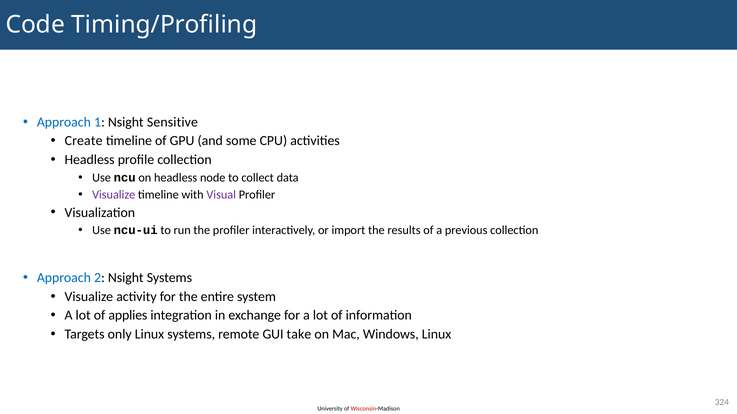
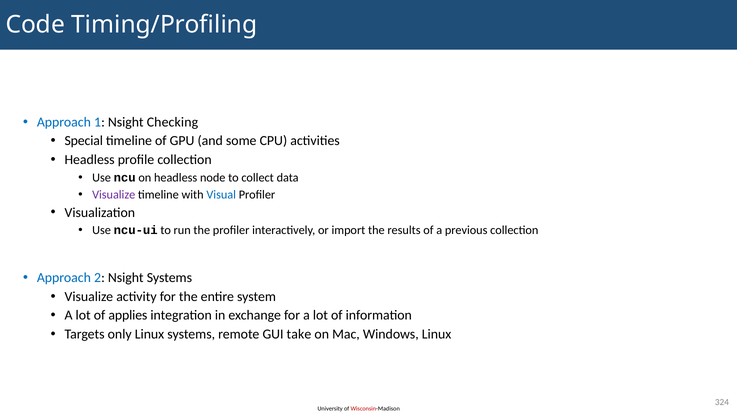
Sensitive: Sensitive -> Checking (172, 122)
Create: Create -> Special (84, 141)
Visual colour: purple -> blue (221, 195)
